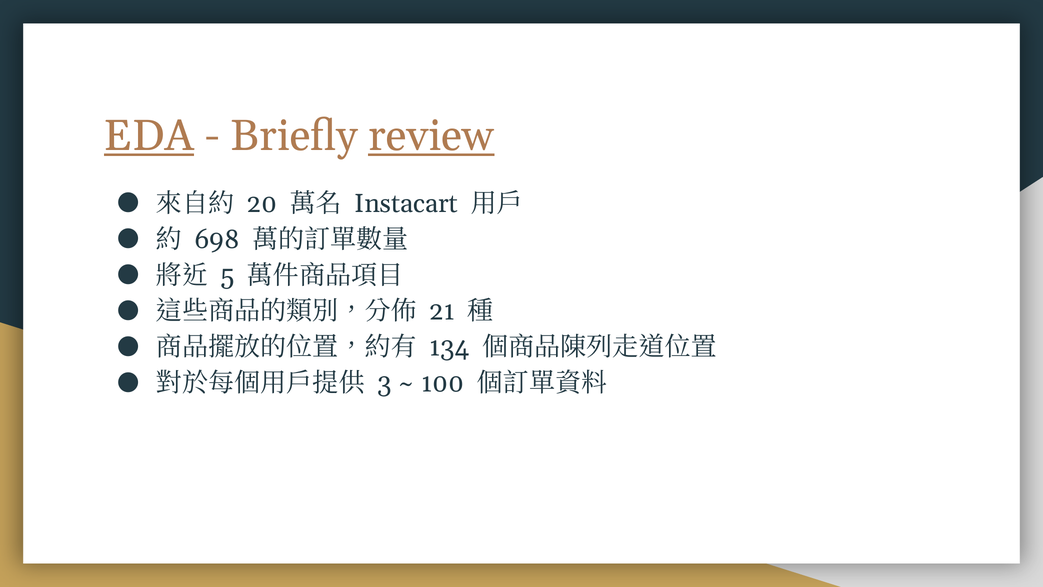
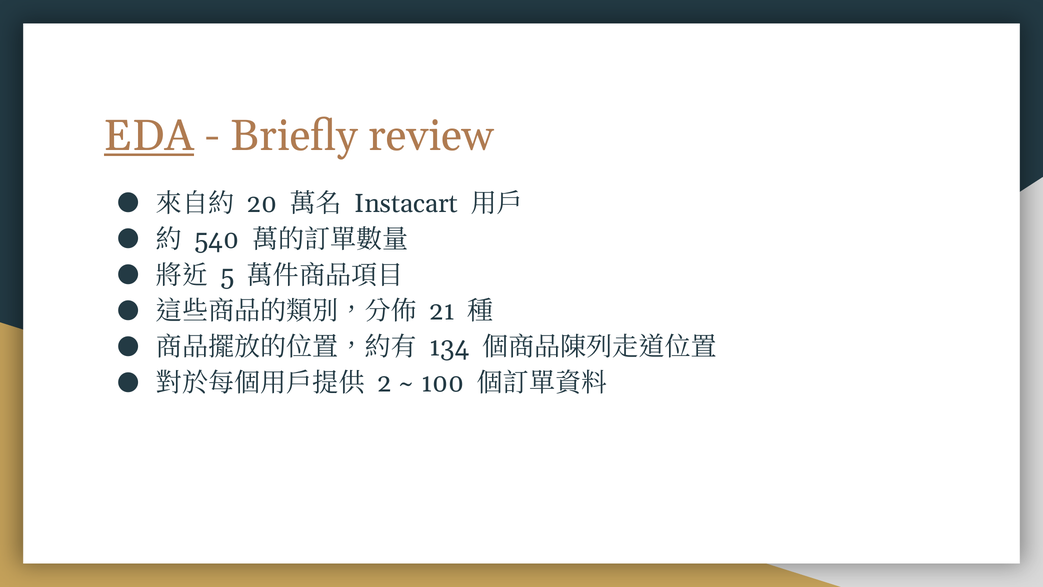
review underline: present -> none (431, 136)
698: 698 -> 540 (217, 239)
3: 3 -> 2 (384, 383)
